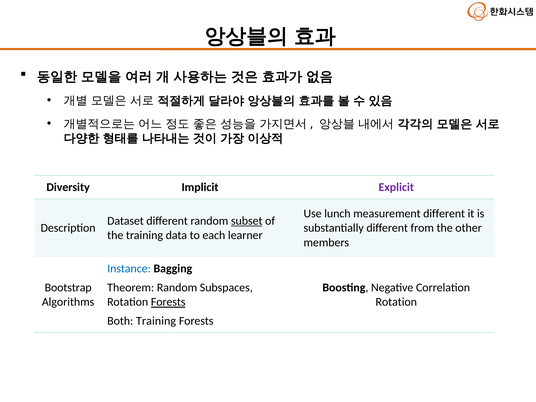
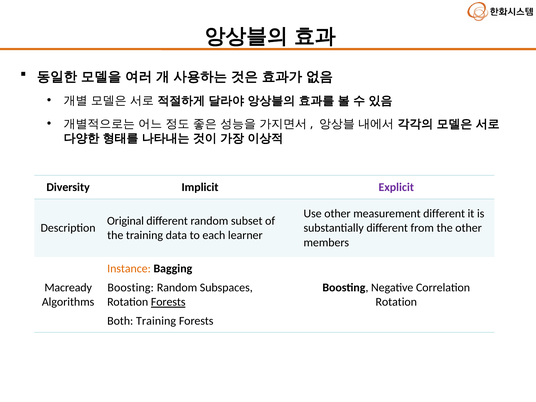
Use lunch: lunch -> other (337, 213)
Dataset: Dataset -> Original (126, 221)
subset underline: present -> none (247, 221)
Instance colour: blue -> orange (129, 268)
Bootstrap: Bootstrap -> Macready (68, 287)
Theorem: Theorem -> Boosting (131, 287)
